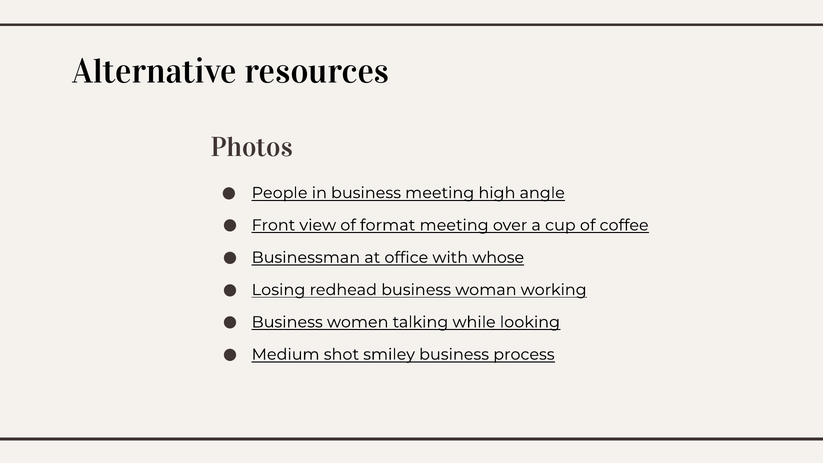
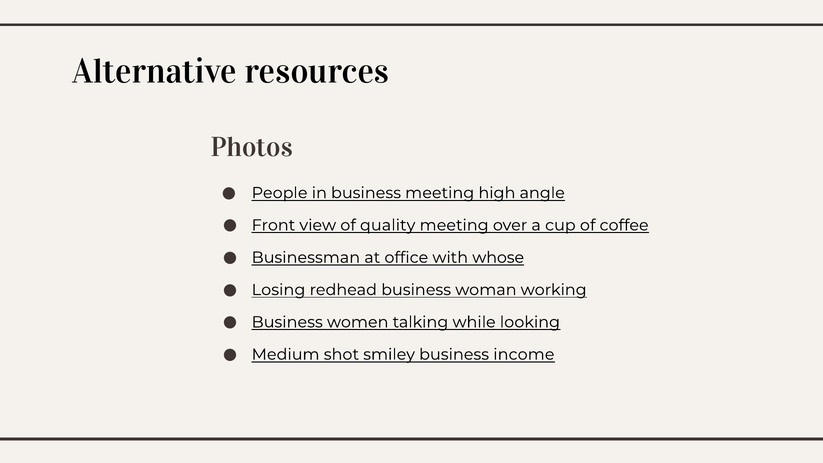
format: format -> quality (388, 225)
process: process -> income (524, 354)
